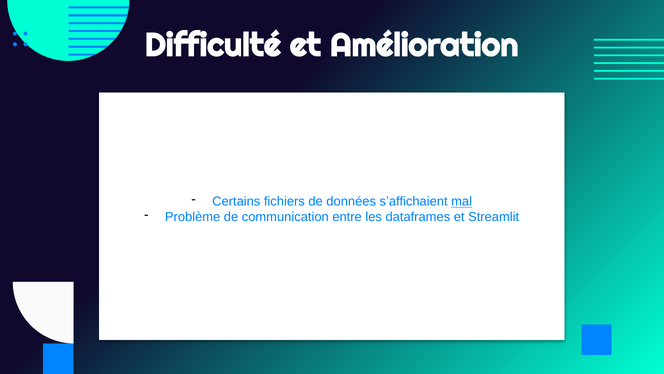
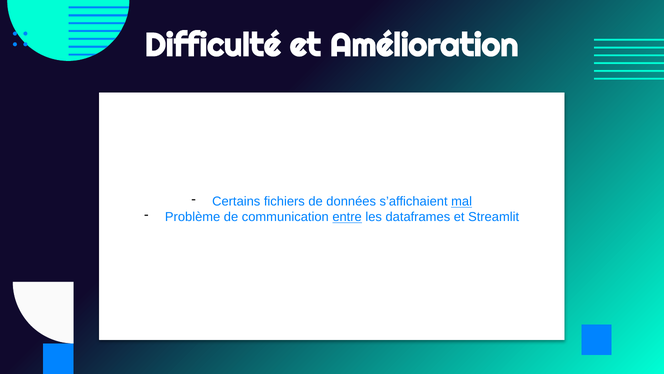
entre underline: none -> present (347, 217)
